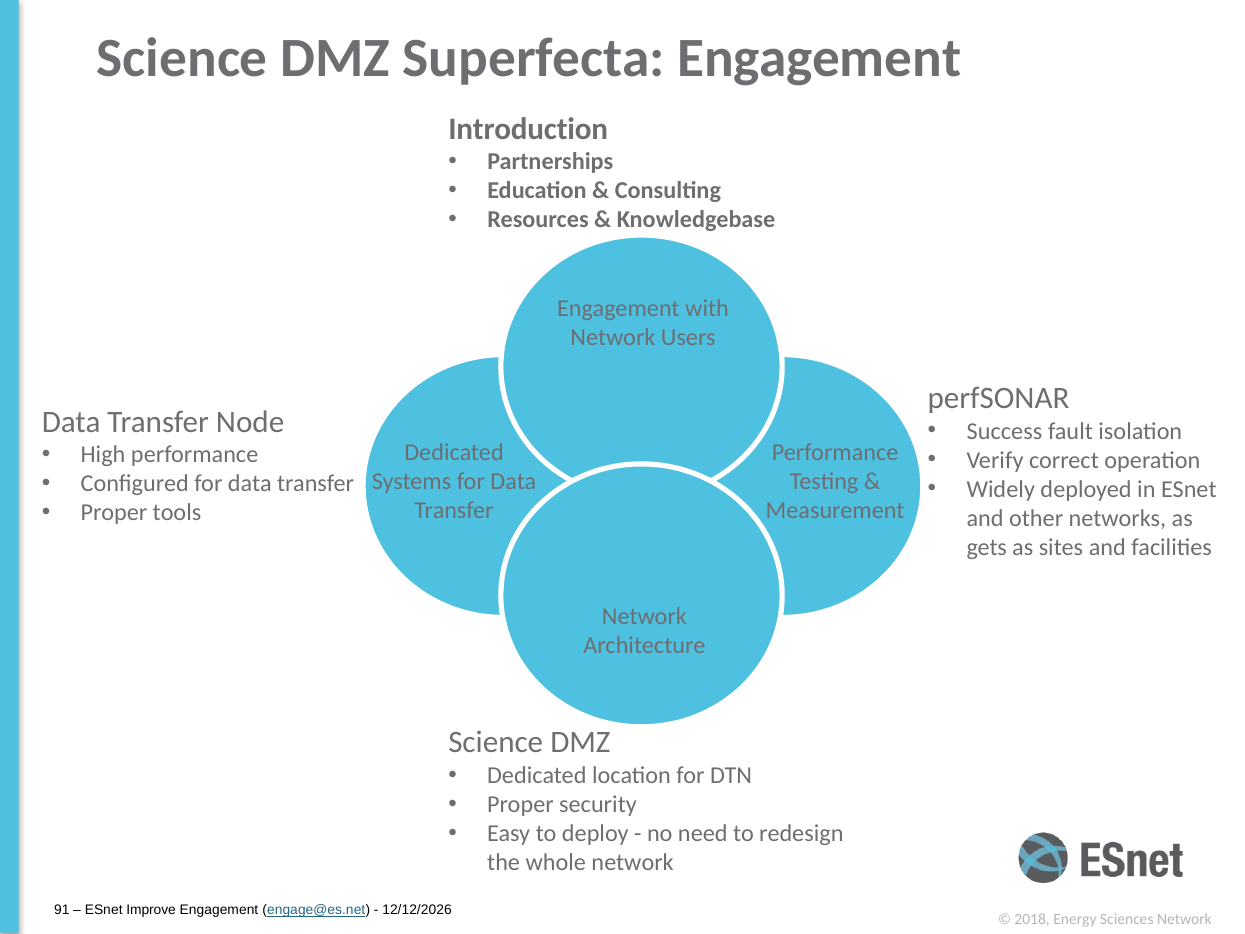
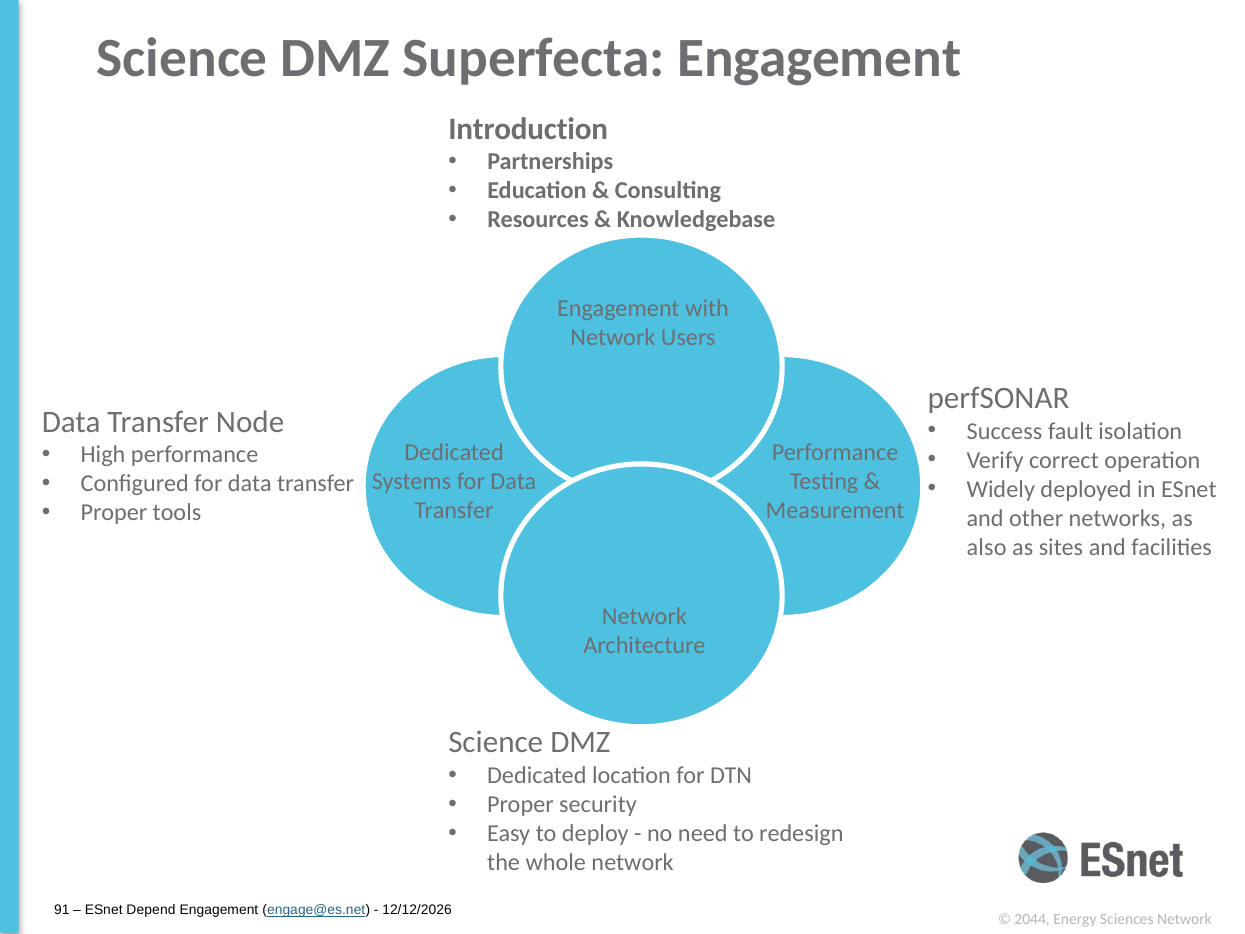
gets: gets -> also (987, 547)
Improve: Improve -> Depend (151, 910)
2018: 2018 -> 2044 (1032, 919)
